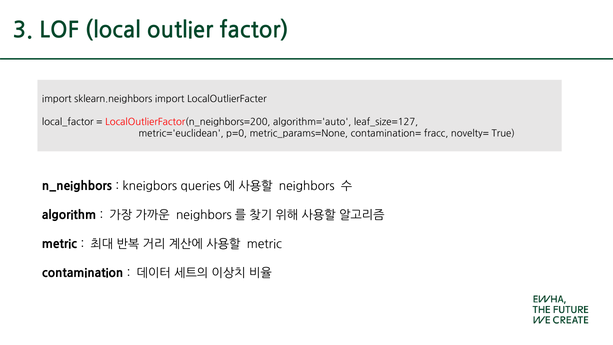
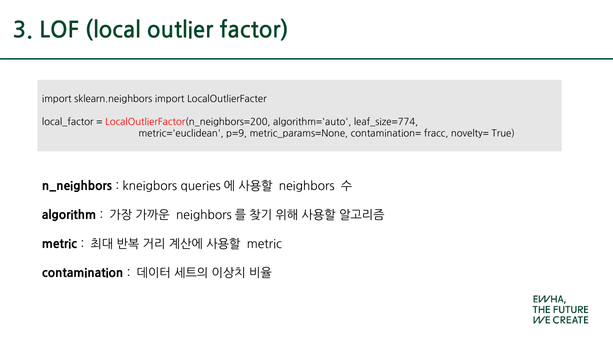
leaf_size=127: leaf_size=127 -> leaf_size=774 (386, 122)
p=0: p=0 -> p=9 (237, 133)
